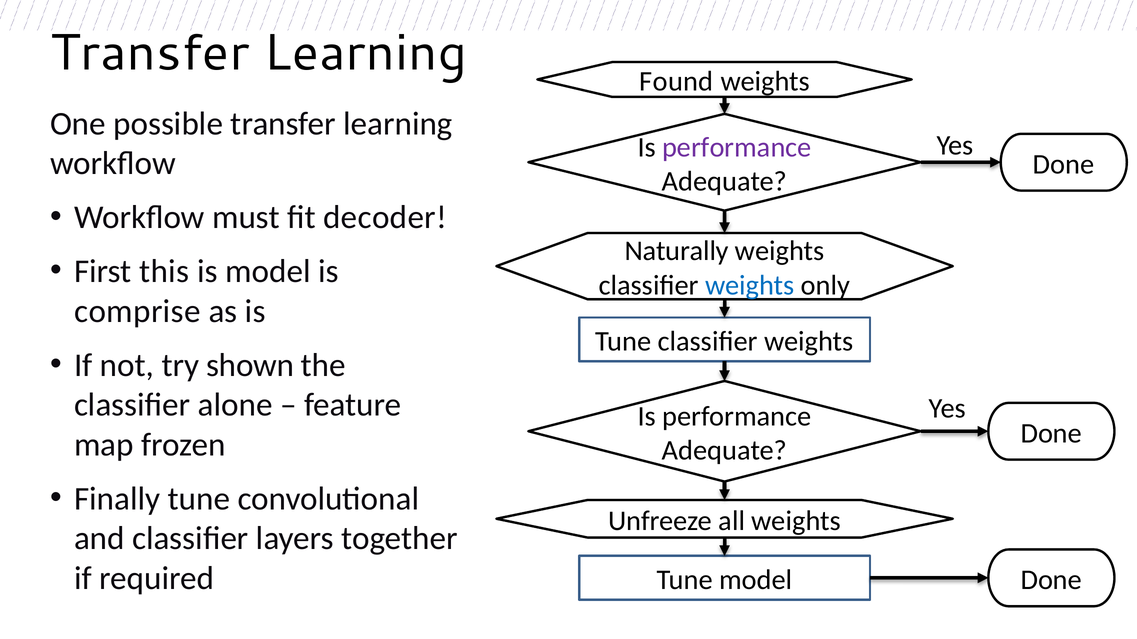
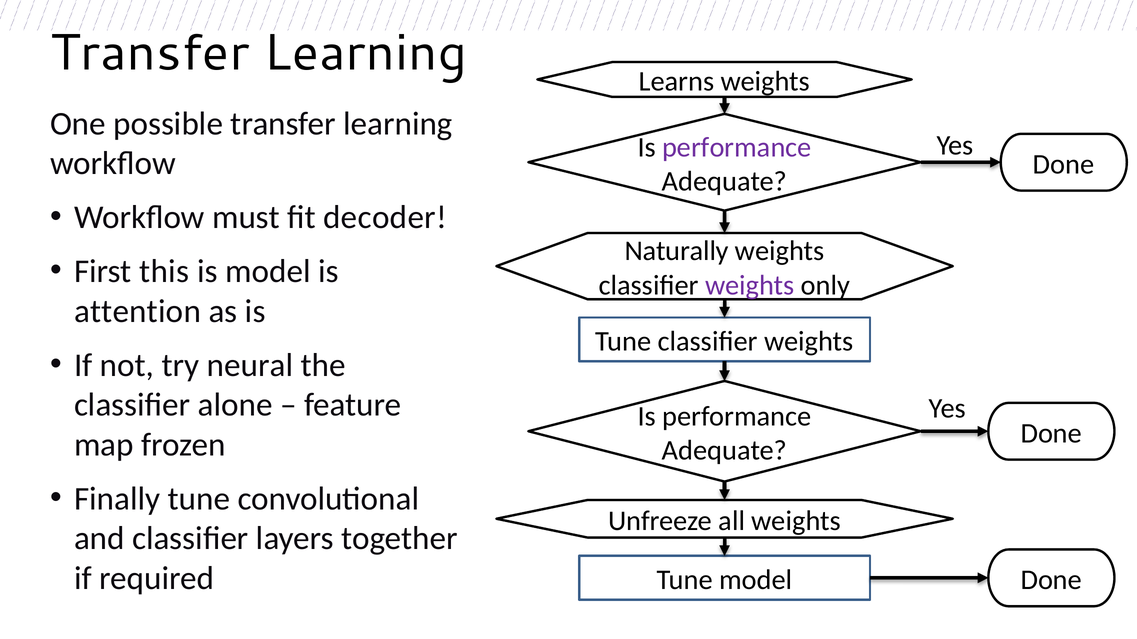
Found: Found -> Learns (677, 82)
weights colour: blue -> purple (750, 285)
comprise: comprise -> attention (138, 311)
shown: shown -> neural (250, 365)
